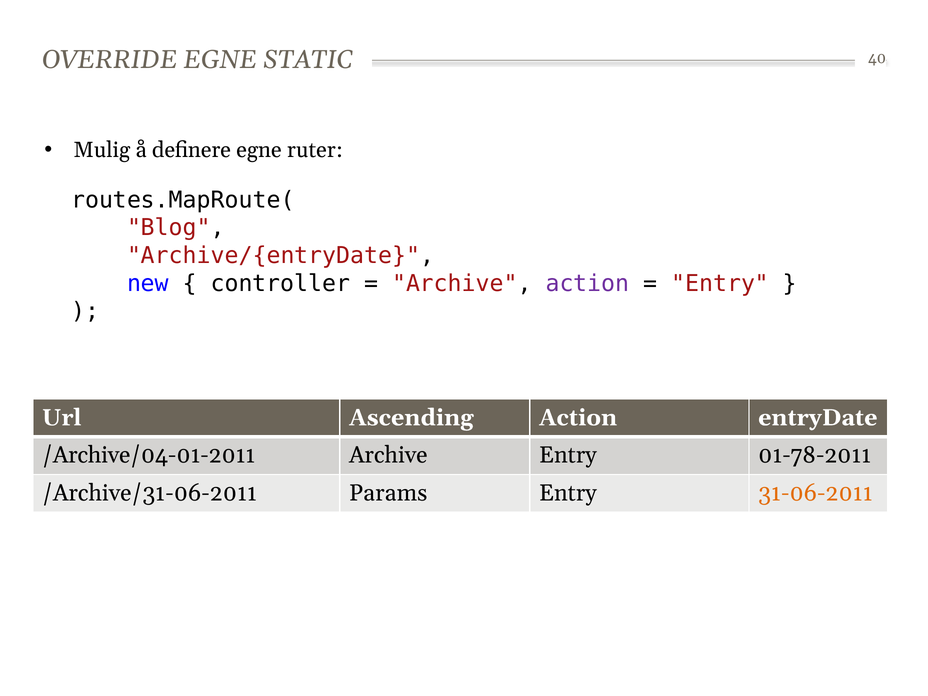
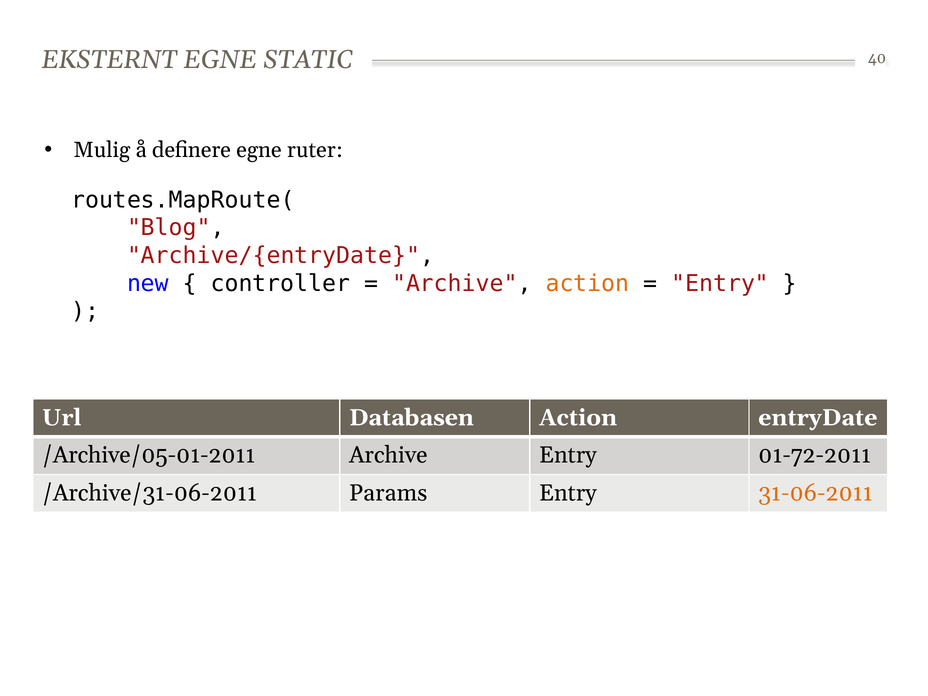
OVERRIDE: OVERRIDE -> EKSTERNT (109, 60)
action colour: purple -> orange (587, 283)
Ascending: Ascending -> Databasen (411, 418)
/Archive/04-01-2011: /Archive/04-01-2011 -> /Archive/05-01-2011 (149, 455)
01-78-2011: 01-78-2011 -> 01-72-2011 (815, 455)
